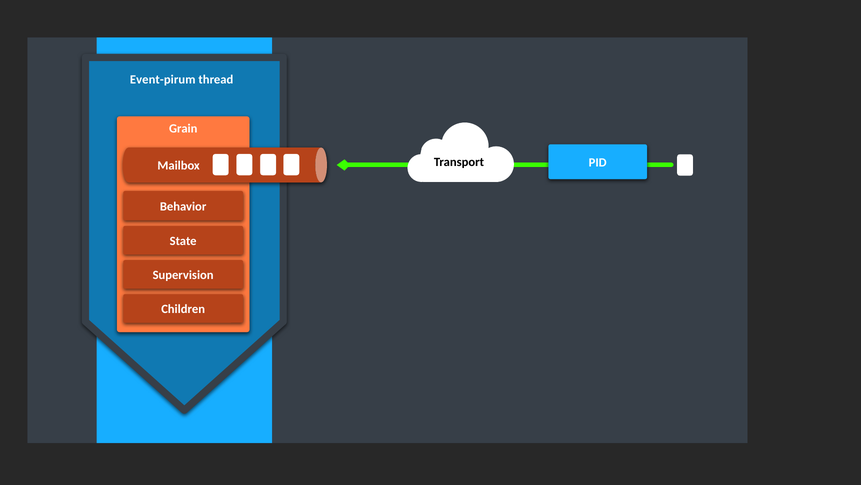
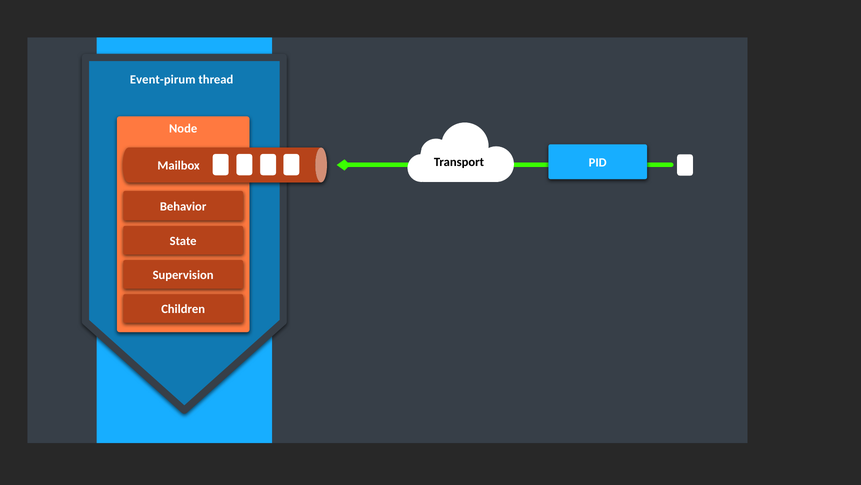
Grain: Grain -> Node (183, 129)
